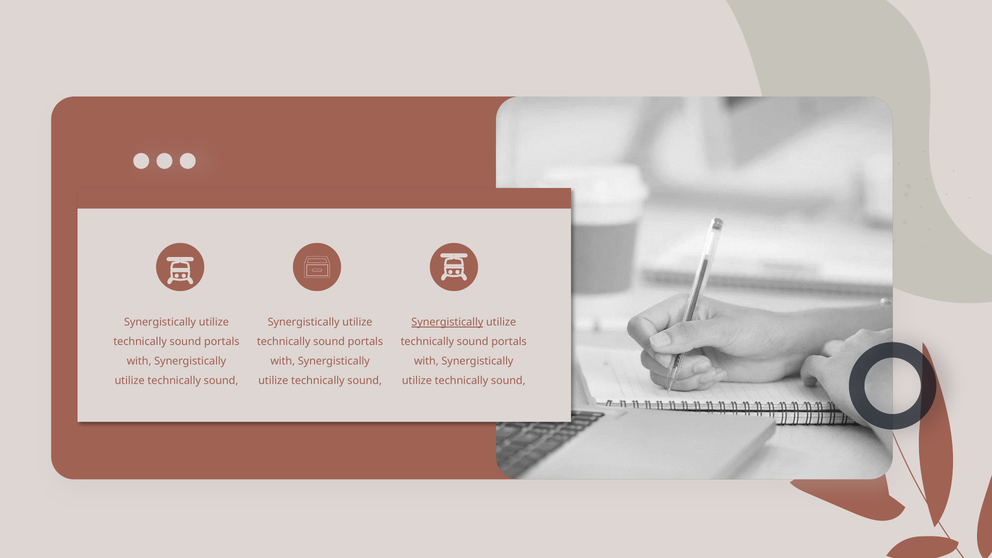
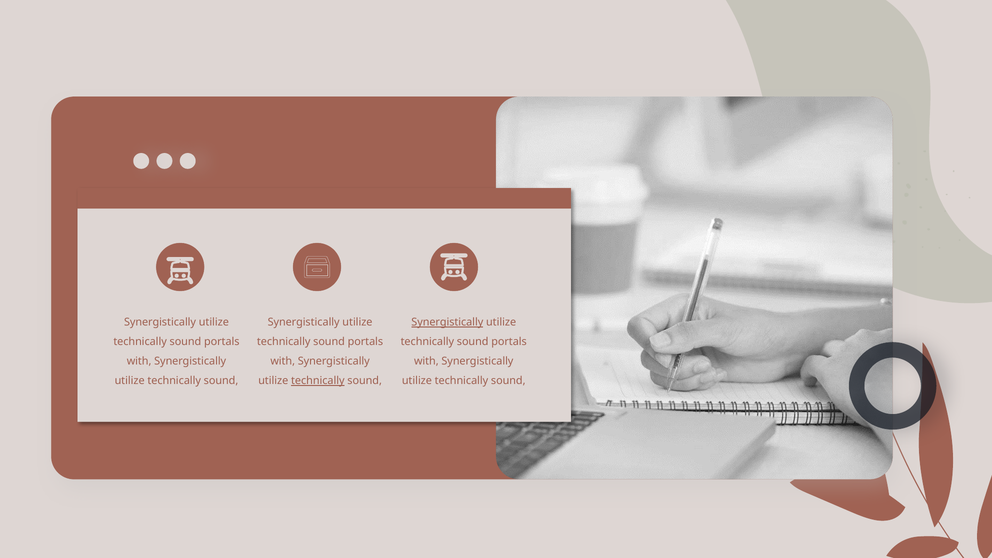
technically underline: none -> present (318, 381)
